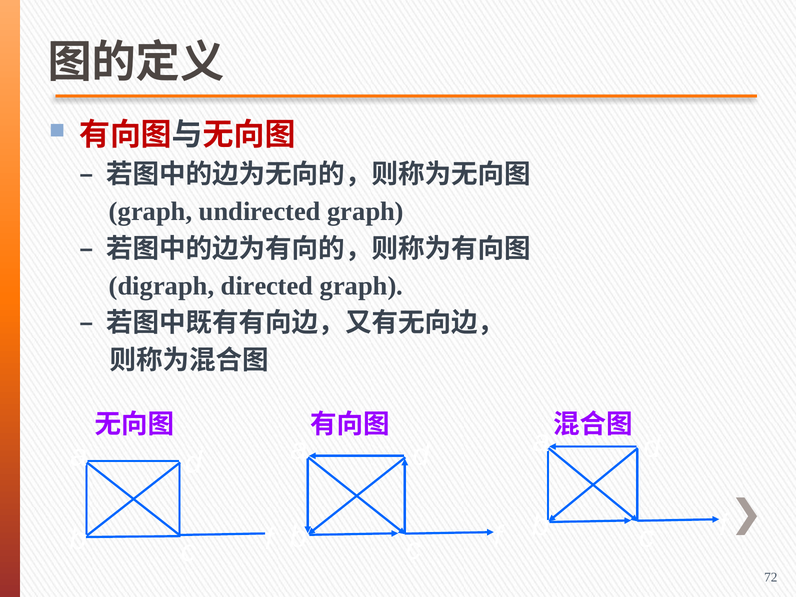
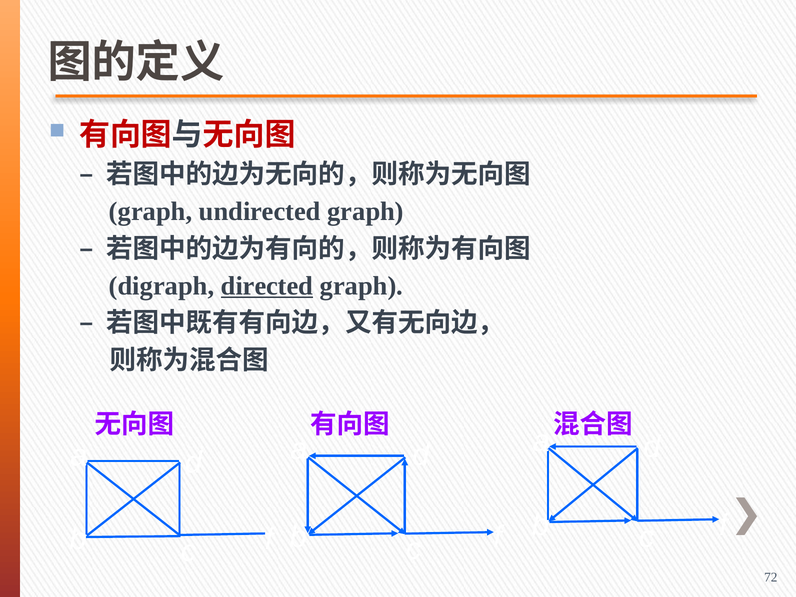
directed underline: none -> present (267, 286)
